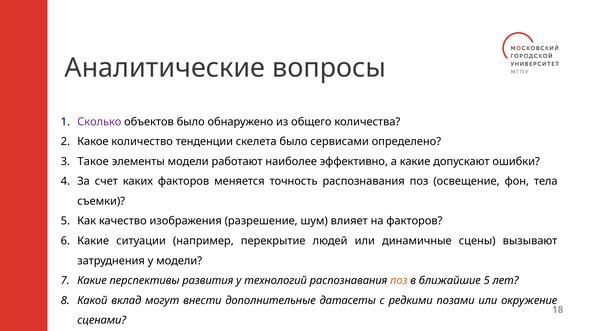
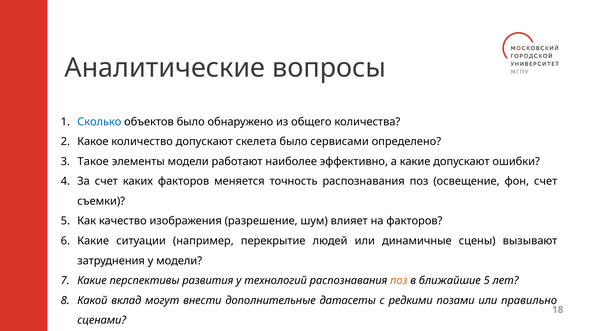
Сколько colour: purple -> blue (99, 122)
количество тенденции: тенденции -> допускают (204, 142)
фон тела: тела -> счет (546, 181)
окружение: окружение -> правильно (529, 301)
